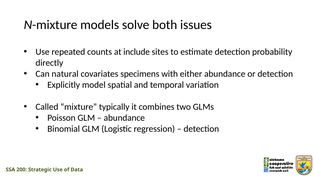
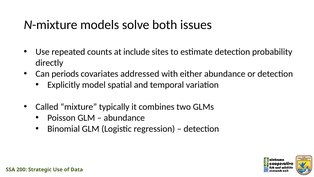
natural: natural -> periods (65, 74)
specimens: specimens -> addressed (140, 74)
